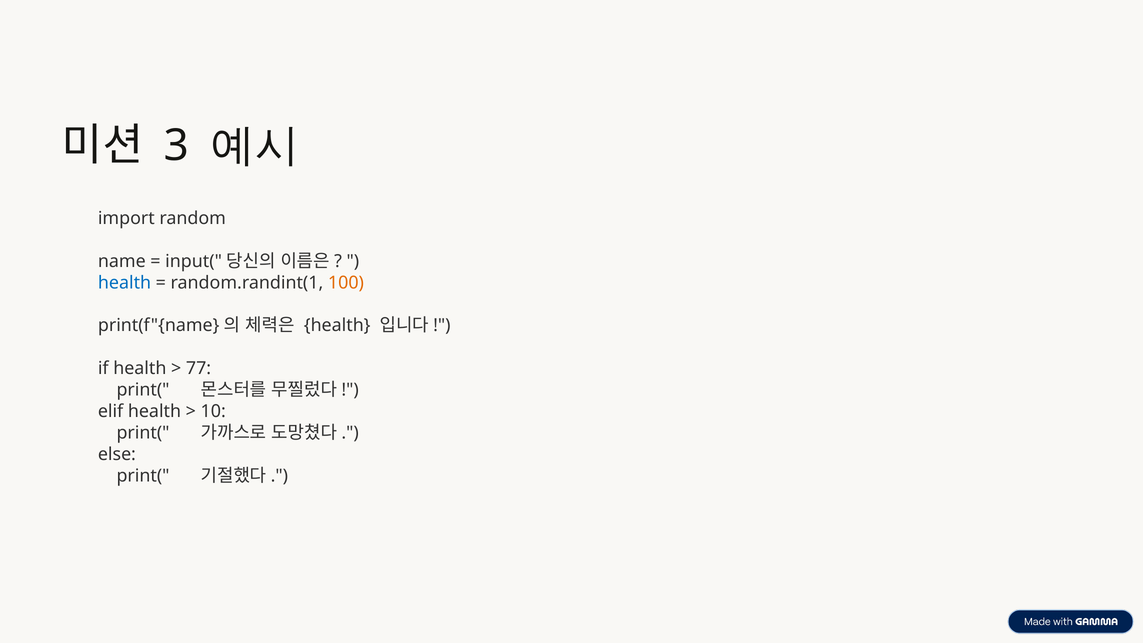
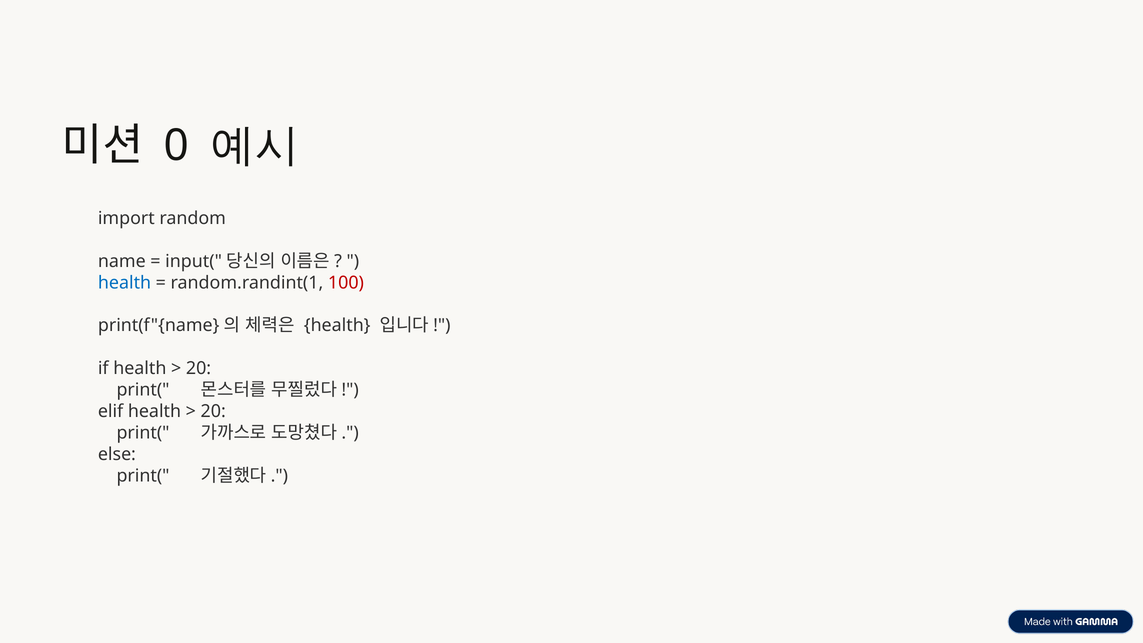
3: 3 -> 0 (176, 146)
100 colour: orange -> red (346, 283)
77: 77 -> 20 (199, 368)
10: 10 -> 20 (213, 411)
